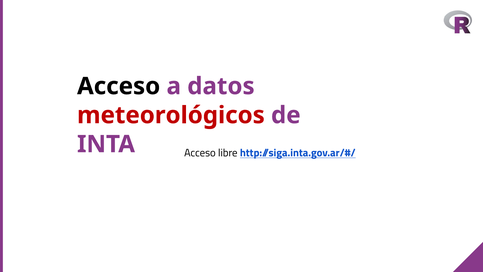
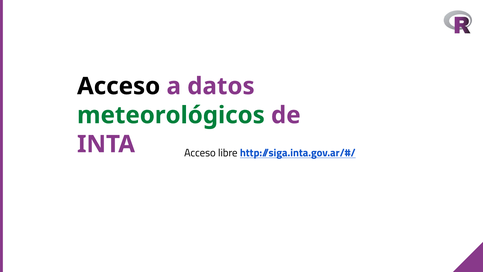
meteorológicos colour: red -> green (171, 115)
